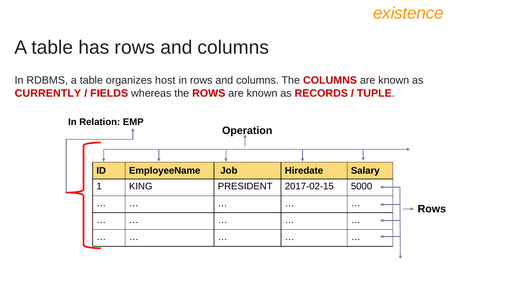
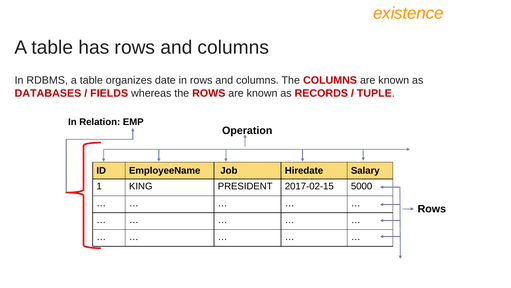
host: host -> date (165, 80)
CURRENTLY: CURRENTLY -> DATABASES (48, 93)
